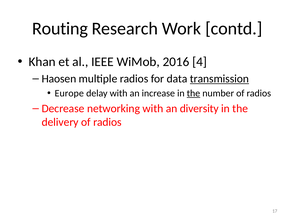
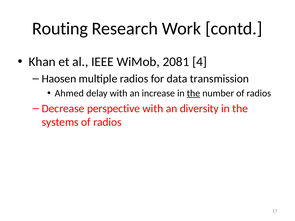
2016: 2016 -> 2081 (176, 62)
transmission underline: present -> none (219, 79)
Europe: Europe -> Ahmed (69, 93)
networking: networking -> perspective (114, 109)
delivery: delivery -> systems (60, 122)
